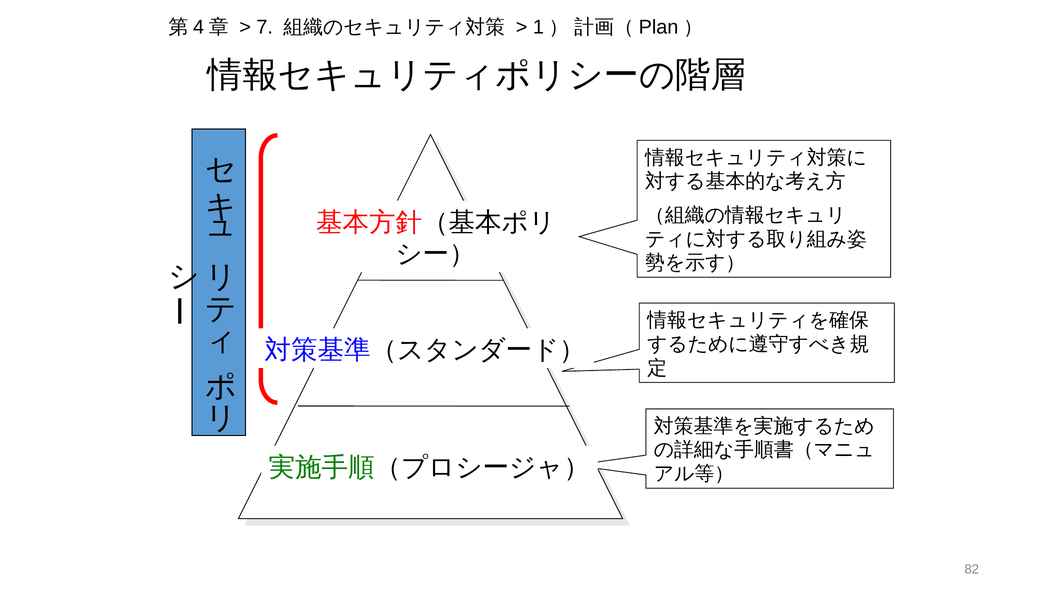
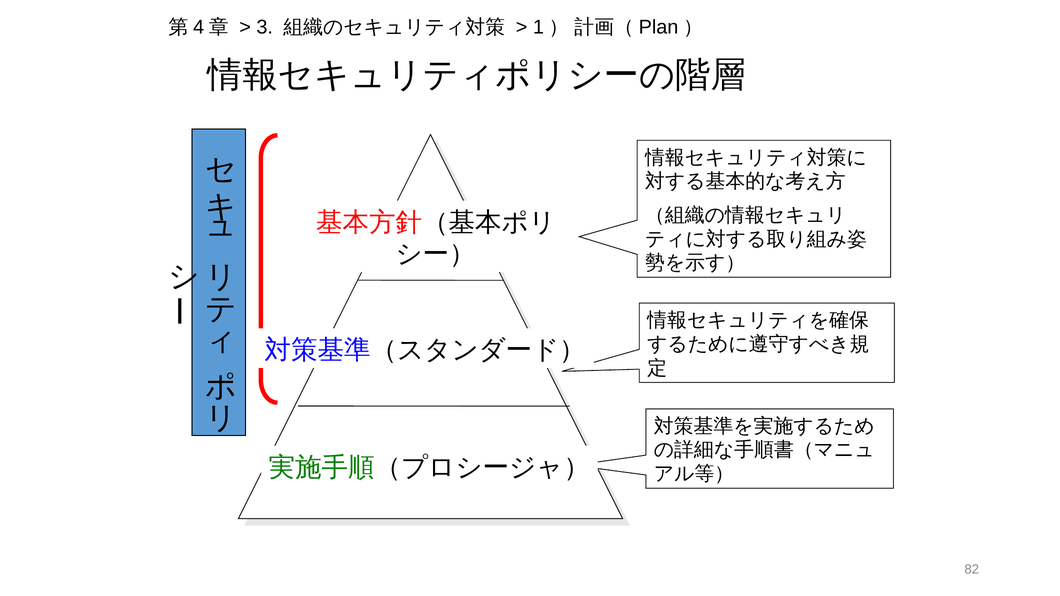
7: 7 -> 3 (265, 27)
